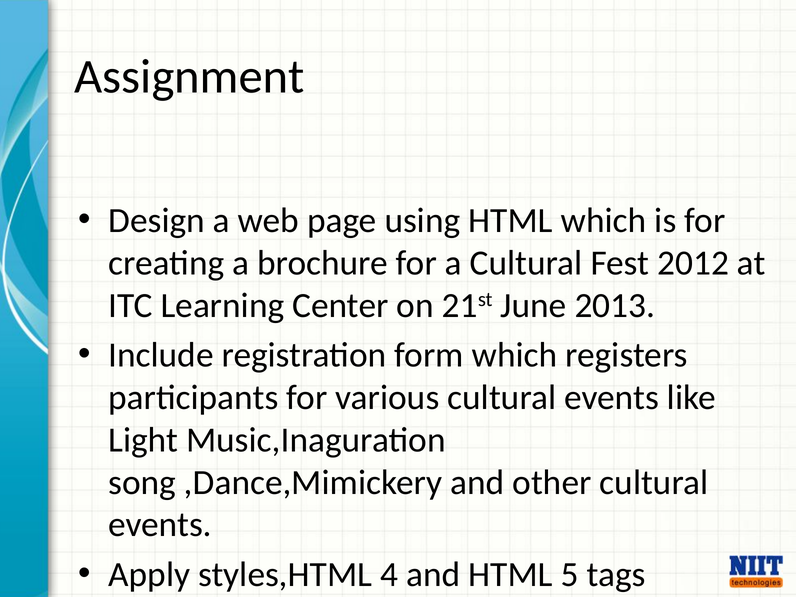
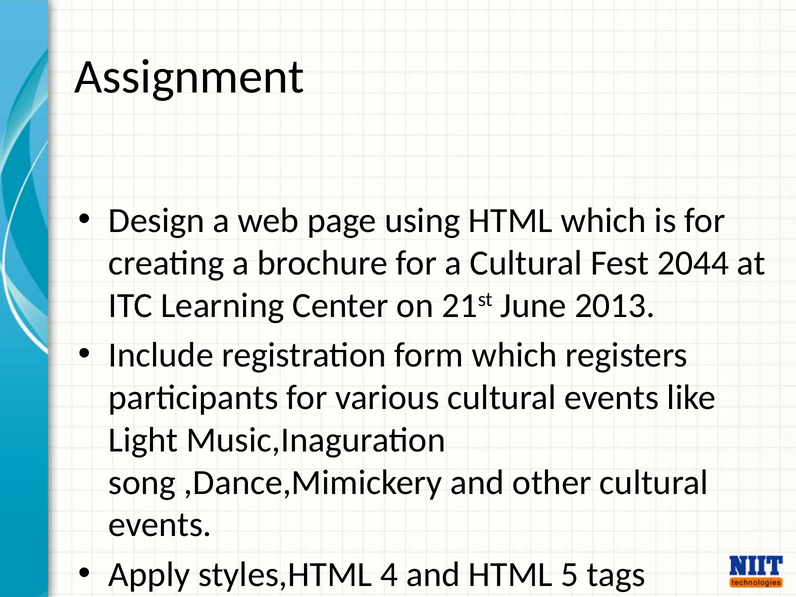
2012: 2012 -> 2044 (693, 263)
